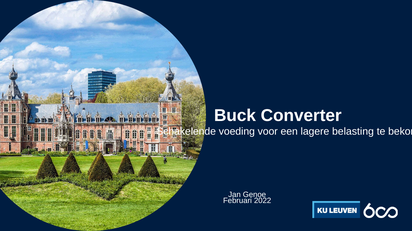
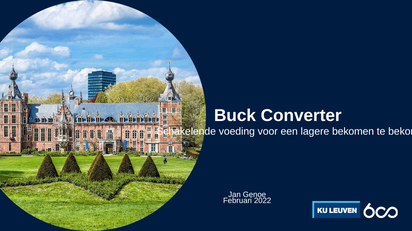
lagere belasting: belasting -> bekomen (353, 132)
